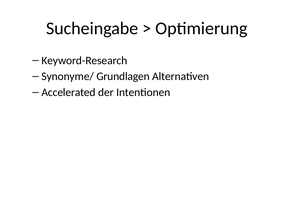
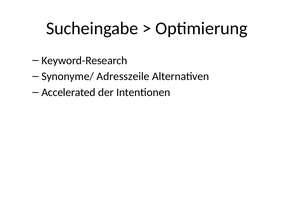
Grundlagen: Grundlagen -> Adresszeile (123, 77)
